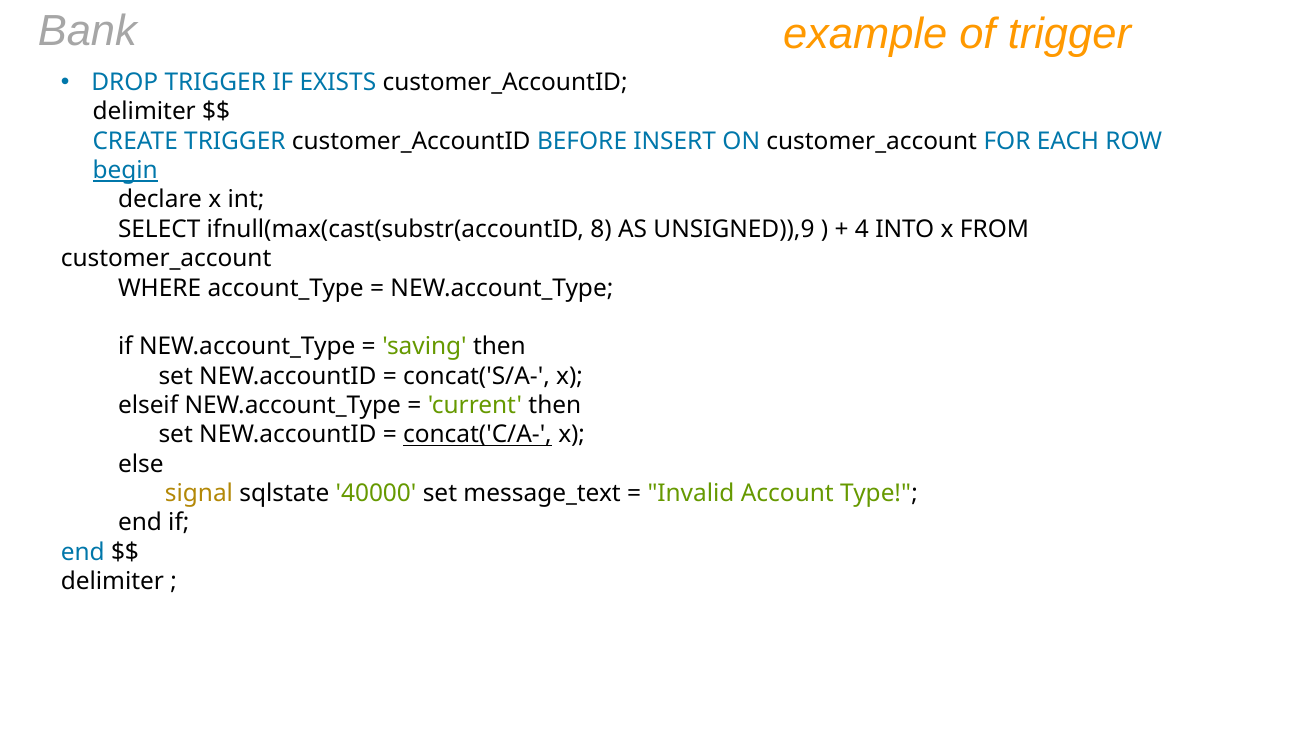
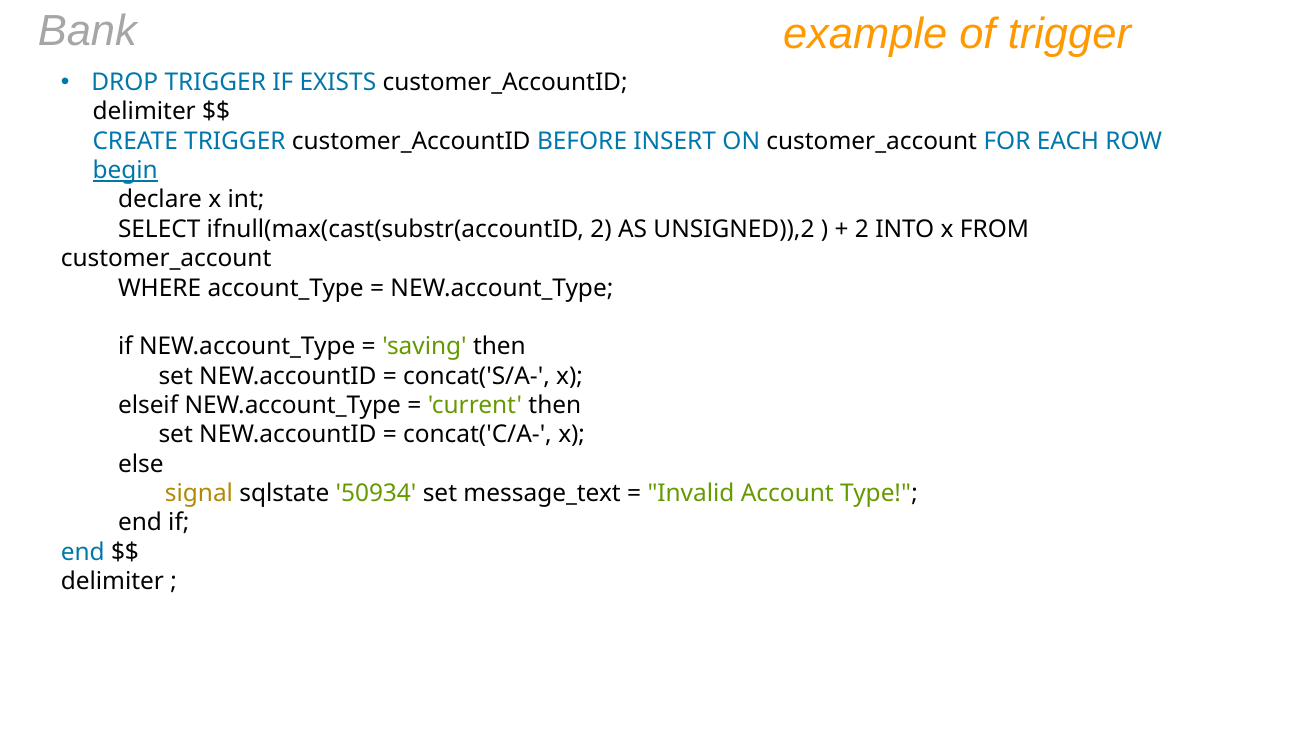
ifnull(max(cast(substr(accountID 8: 8 -> 2 (601, 229)
UNSIGNED)),9: UNSIGNED)),9 -> UNSIGNED)),2 (734, 229)
4: 4 -> 2 (862, 229)
concat('C/A- underline: present -> none (477, 434)
40000: 40000 -> 50934 (376, 493)
